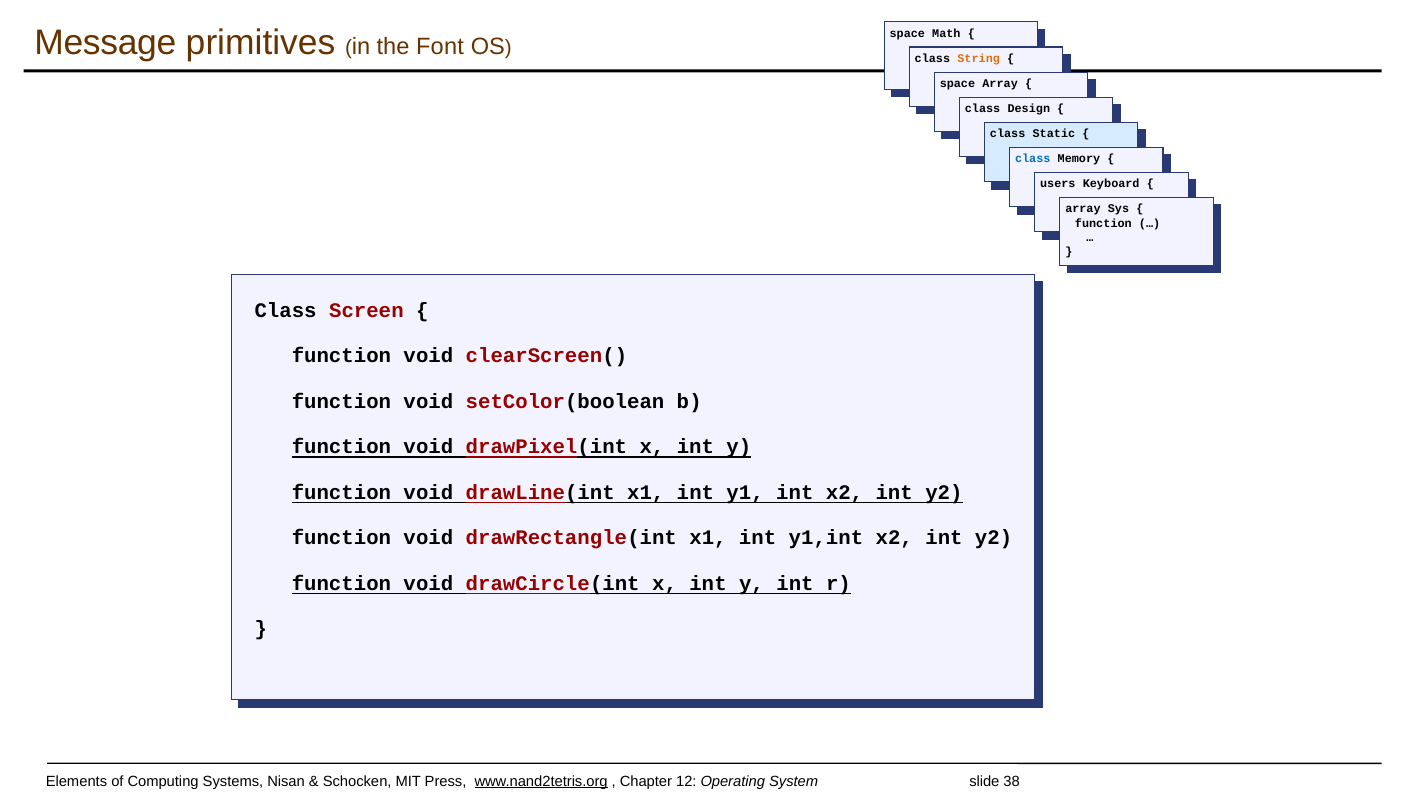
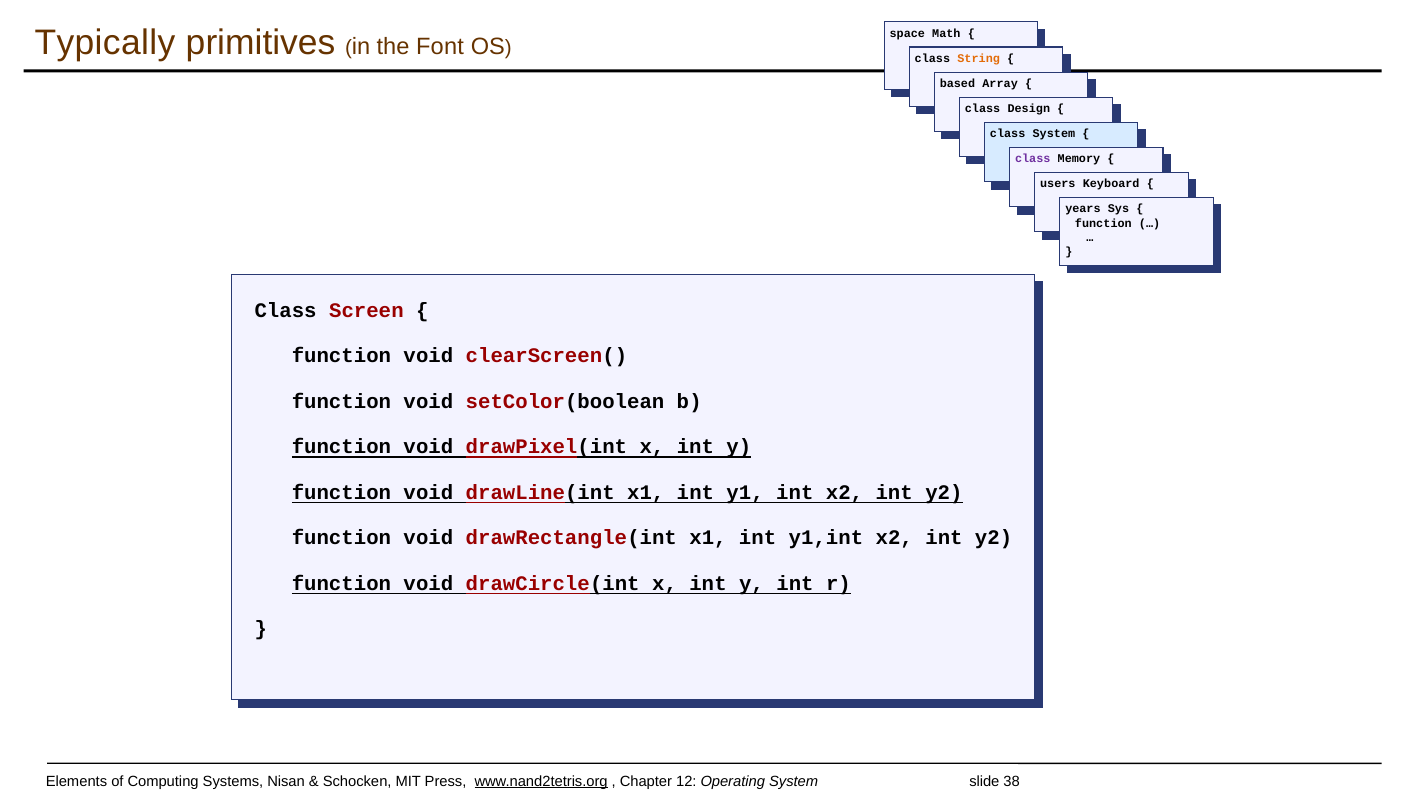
Message: Message -> Typically (105, 42)
space: space -> based (957, 84)
class Static: Static -> System (1054, 134)
class colour: blue -> purple (1033, 159)
array: array -> years (1083, 209)
